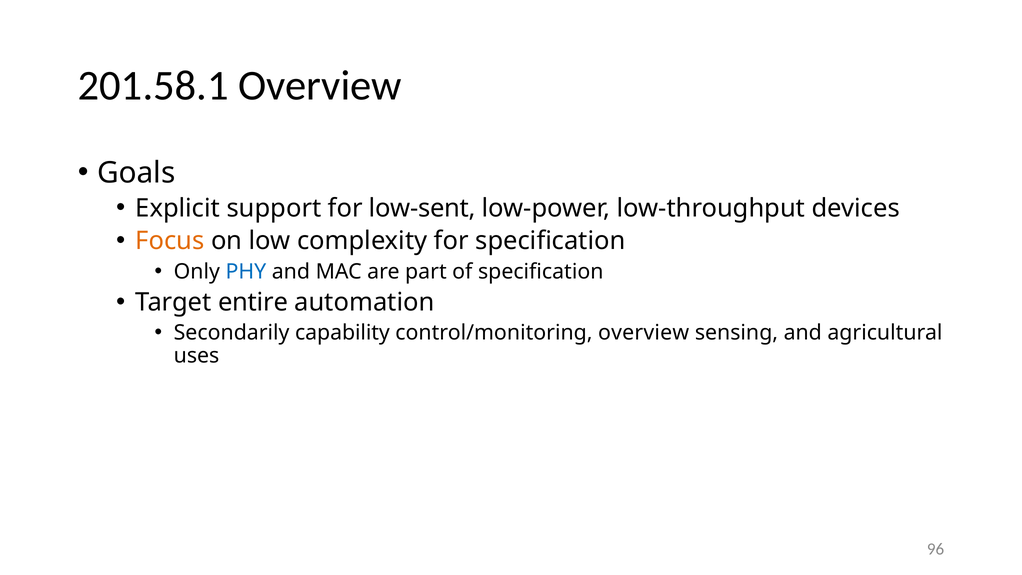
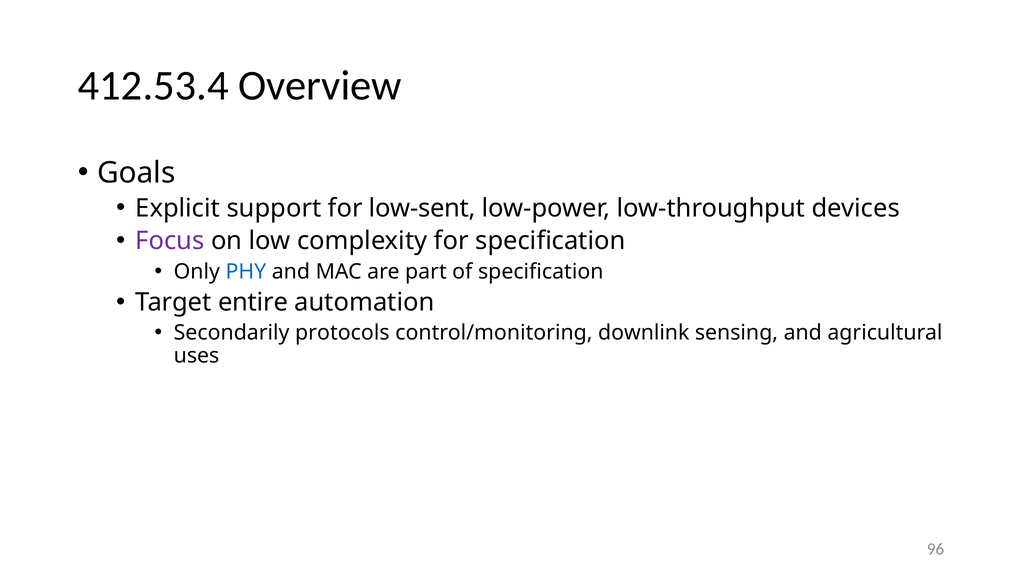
201.58.1: 201.58.1 -> 412.53.4 (153, 86)
Focus colour: orange -> purple (170, 241)
capability: capability -> protocols (342, 333)
control/monitoring overview: overview -> downlink (644, 333)
